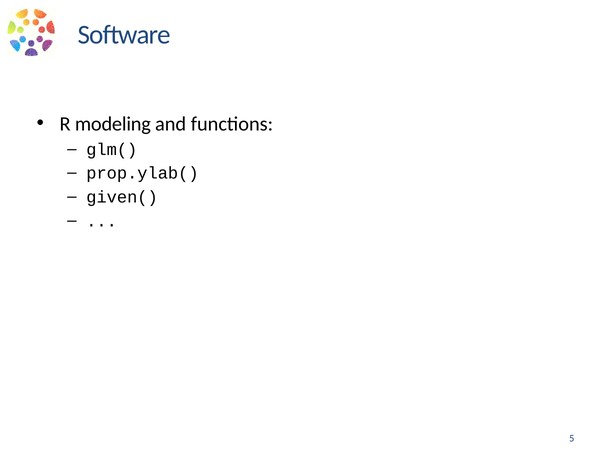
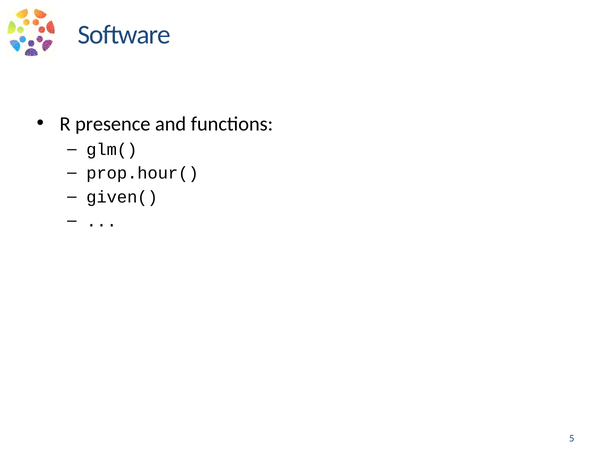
modeling: modeling -> presence (113, 124)
prop.ylab(: prop.ylab( -> prop.hour( (142, 173)
